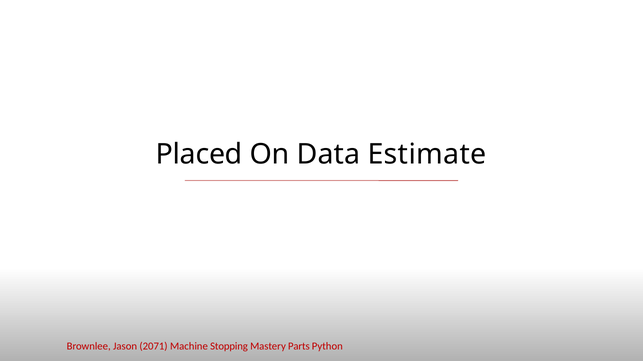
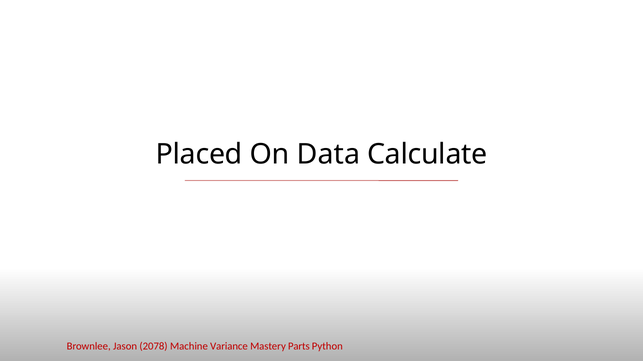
Estimate: Estimate -> Calculate (427, 154)
2071: 2071 -> 2078 (154, 347)
Stopping: Stopping -> Variance (229, 347)
